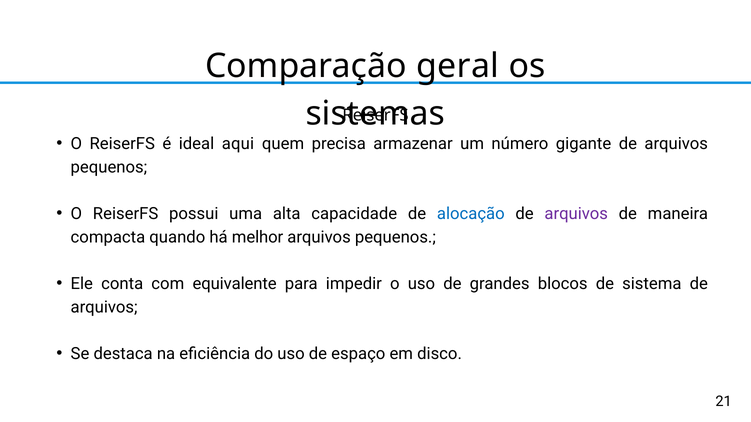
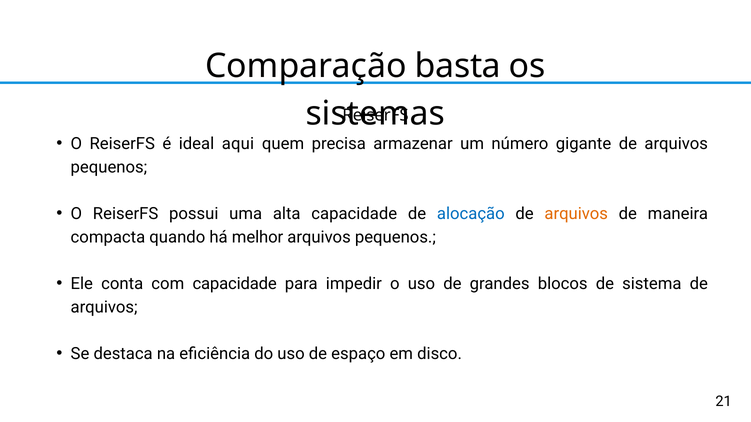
geral: geral -> basta (458, 66)
arquivos colour: purple -> orange (576, 214)
com equivalente: equivalente -> capacidade (235, 284)
